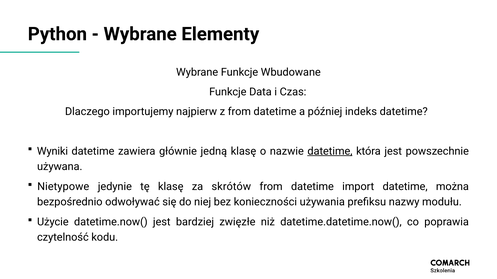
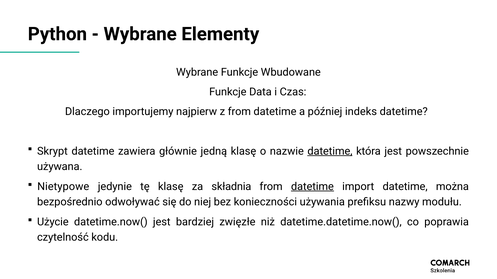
Wyniki: Wyniki -> Skrypt (52, 151)
skrótów: skrótów -> składnia (231, 187)
datetime underline: none -> present (312, 187)
